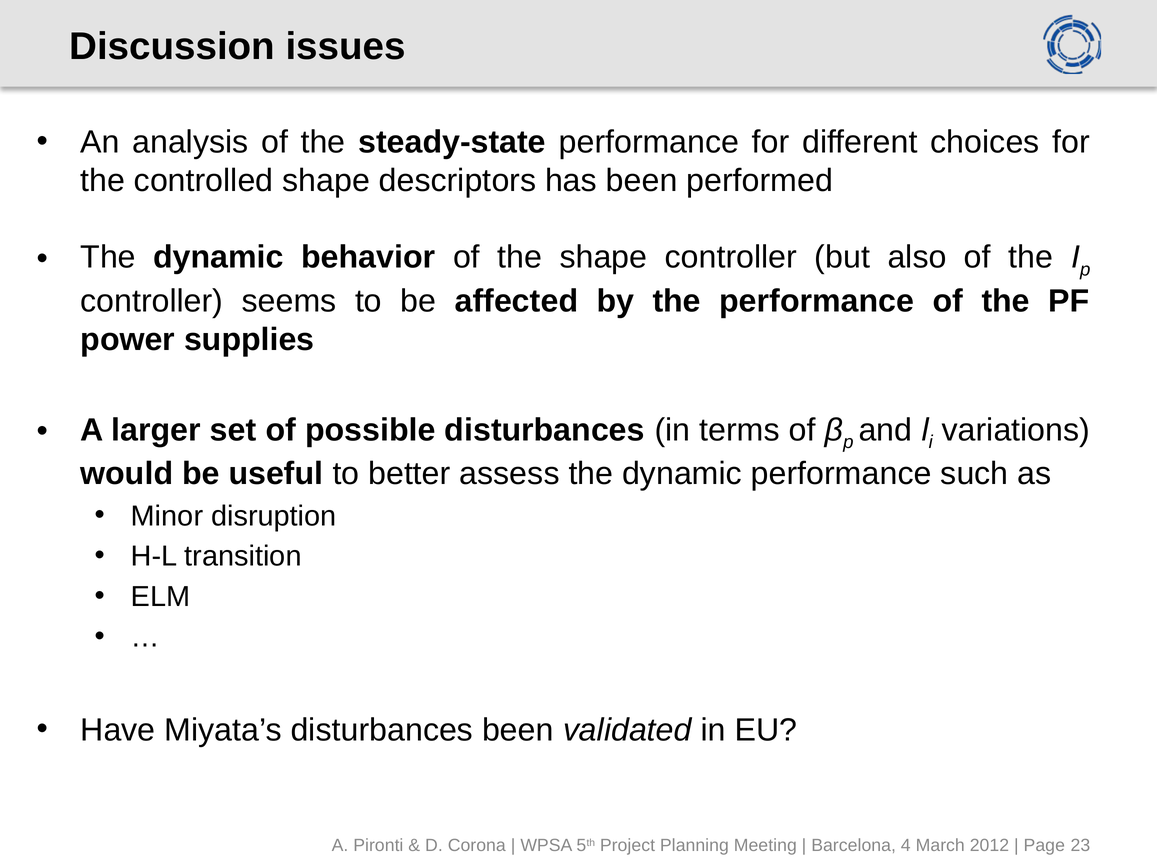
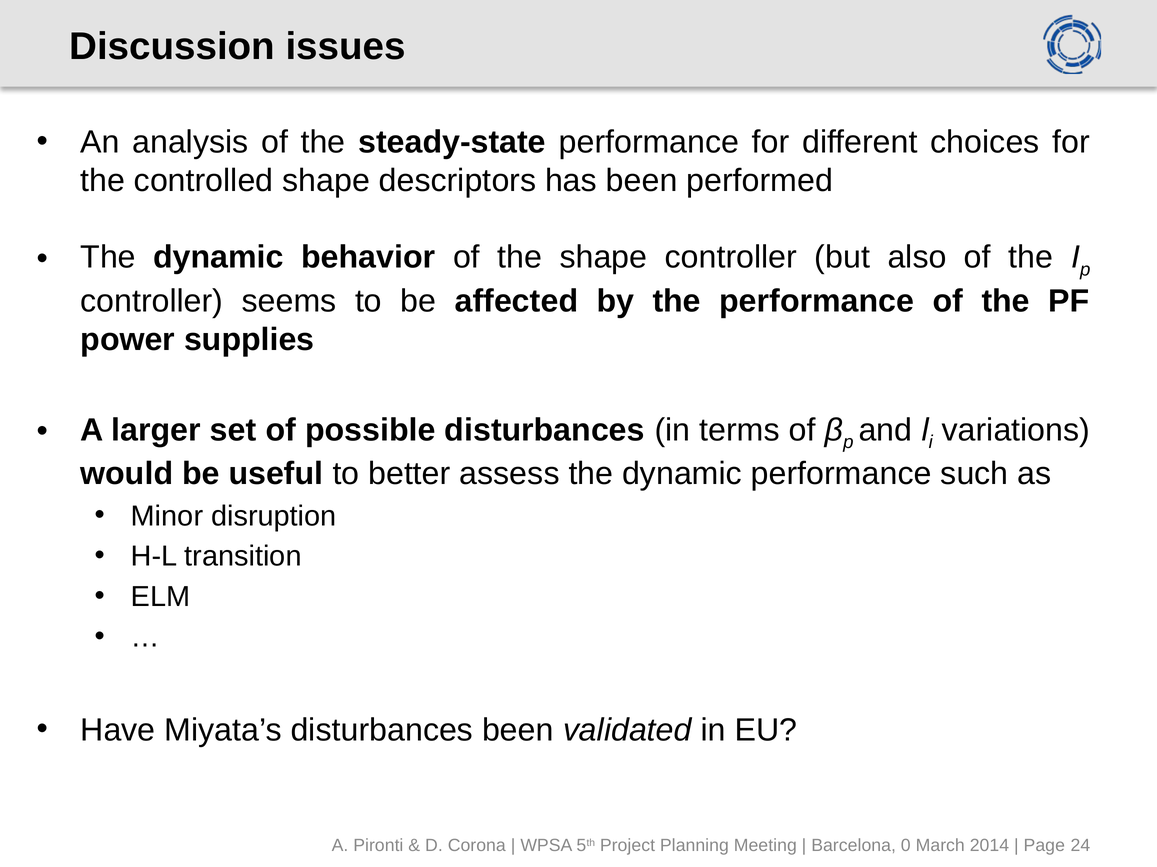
4: 4 -> 0 (906, 846)
2012: 2012 -> 2014 (989, 846)
23: 23 -> 24 (1080, 846)
